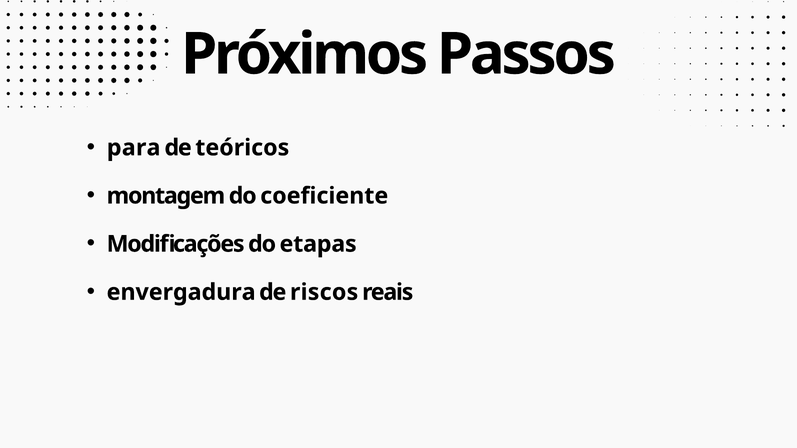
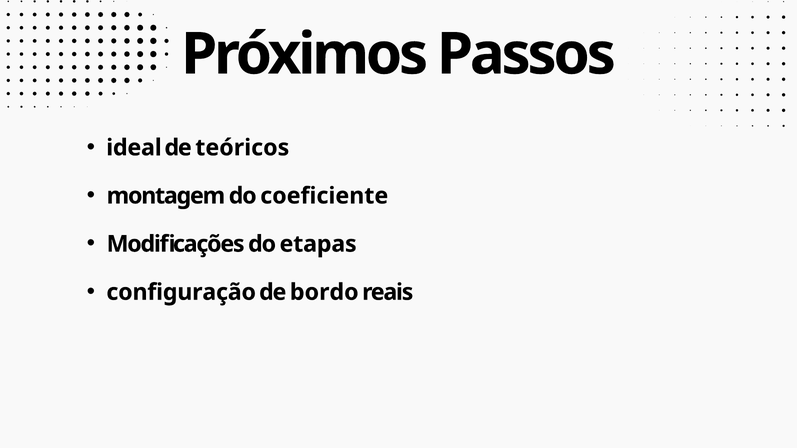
para: para -> ideal (134, 148)
envergadura: envergadura -> configuração (181, 292)
riscos: riscos -> bordo (324, 292)
